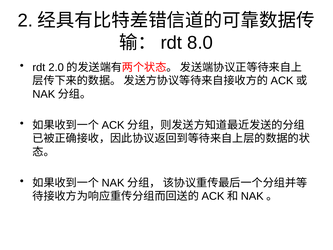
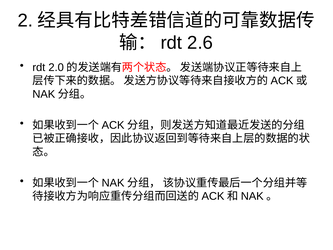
8.0: 8.0 -> 2.6 (200, 43)
